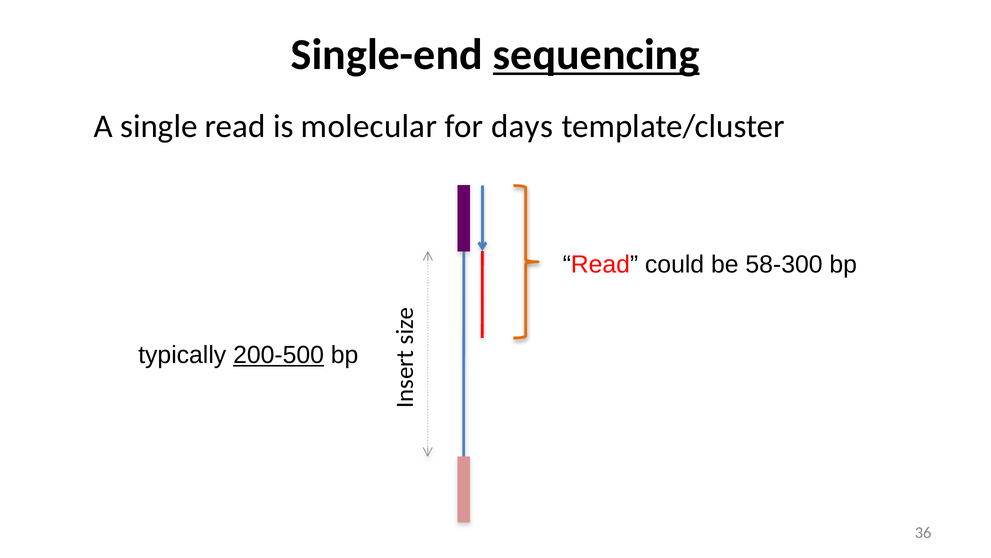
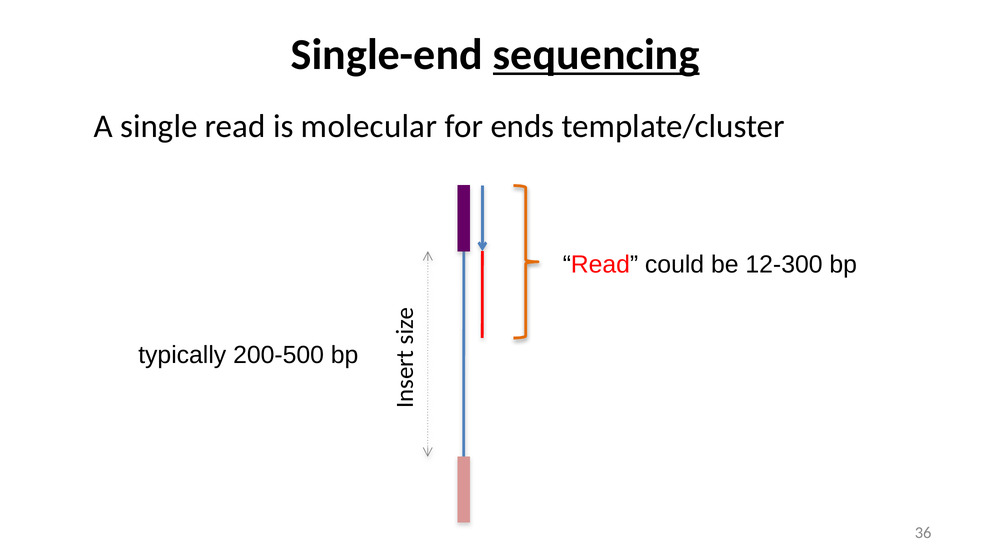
days: days -> ends (522, 126)
58-300: 58-300 -> 12-300 (784, 264)
200-500 underline: present -> none (279, 355)
